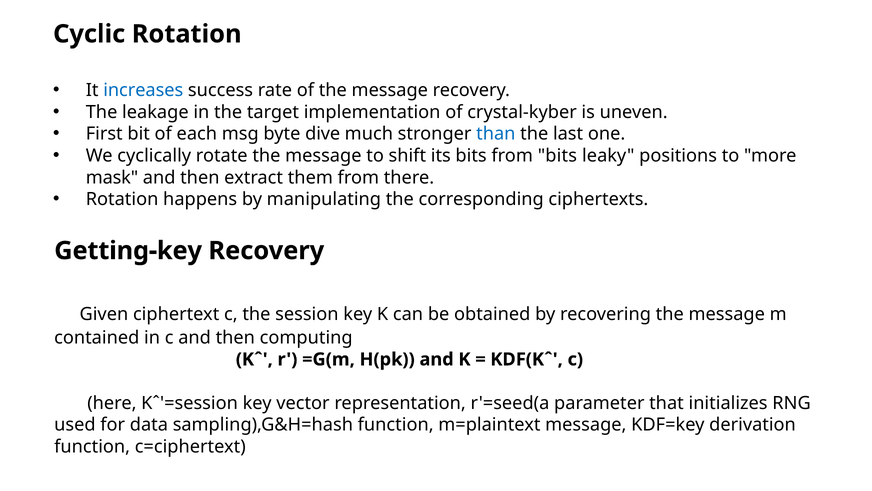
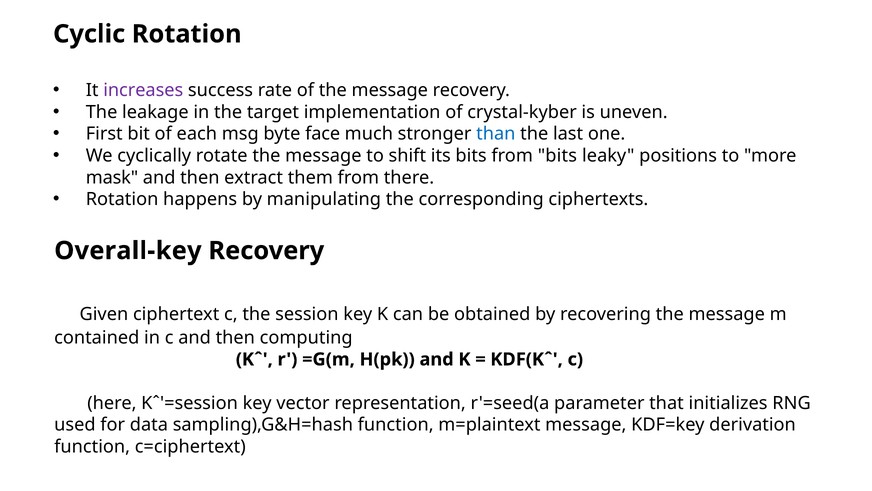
increases colour: blue -> purple (143, 90)
dive: dive -> face (323, 134)
Getting-key: Getting-key -> Overall-key (128, 250)
